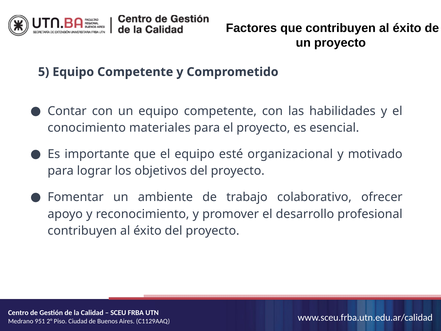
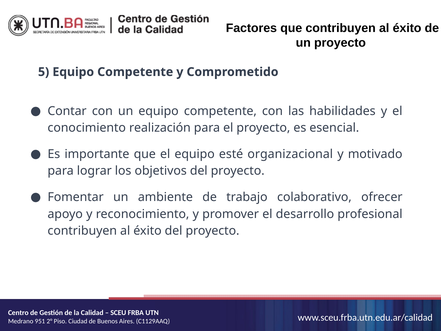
materiales: materiales -> realización (160, 128)
